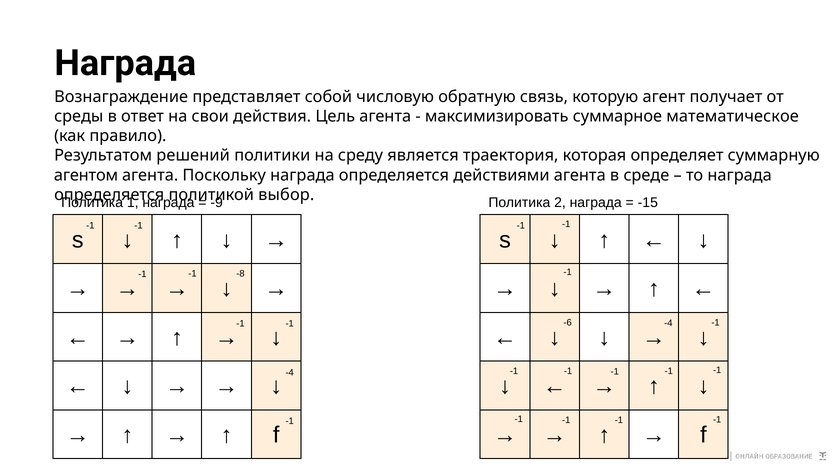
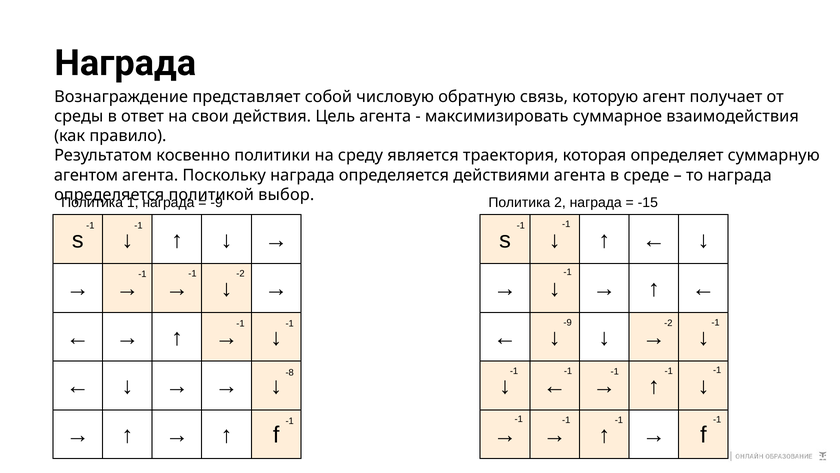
математическое: математическое -> взаимодействия (733, 116)
решений: решений -> косвенно (193, 155)
-8: -8 -> -2 (240, 273)
-6: -6 -> -9 (568, 322)
-4: -4 -> -2 (668, 323)
-4: -4 -> -8 (290, 372)
